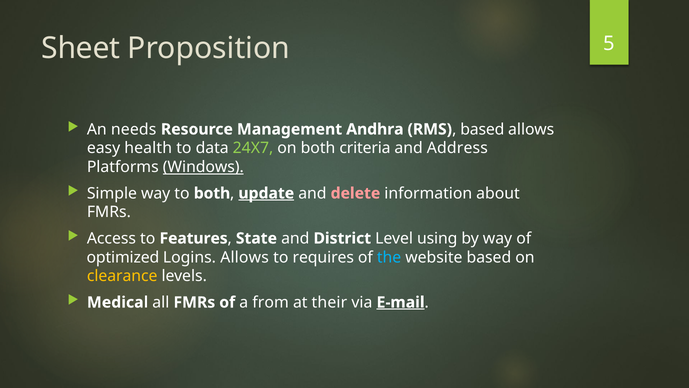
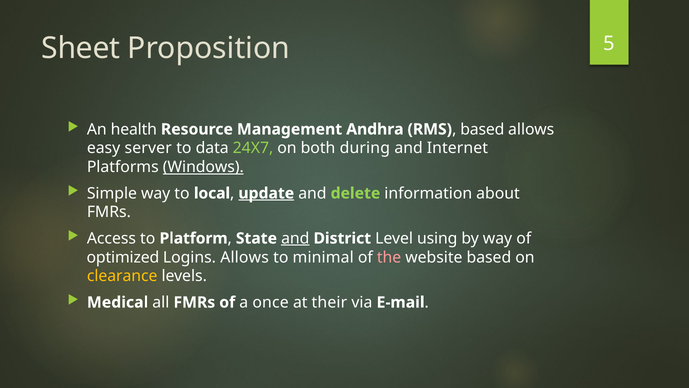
needs: needs -> health (134, 129)
health: health -> server (148, 148)
criteria: criteria -> during (365, 148)
Address: Address -> Internet (457, 148)
to both: both -> local (212, 193)
delete colour: pink -> light green (355, 193)
Features: Features -> Platform (194, 238)
and underline: none -> present (295, 238)
requires: requires -> minimal (323, 257)
the colour: light blue -> pink (389, 257)
from: from -> once (271, 302)
E-mail underline: present -> none (401, 302)
